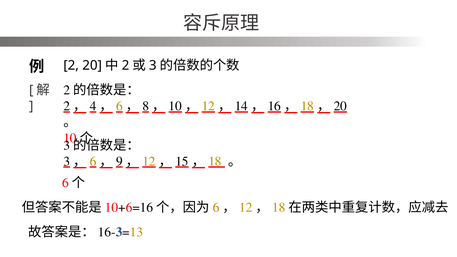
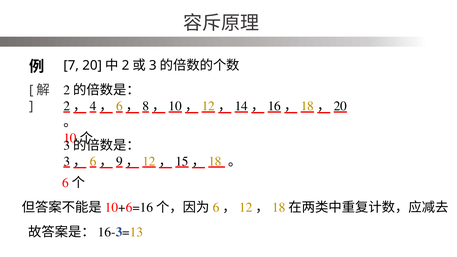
2: 2 -> 7 (71, 66)
